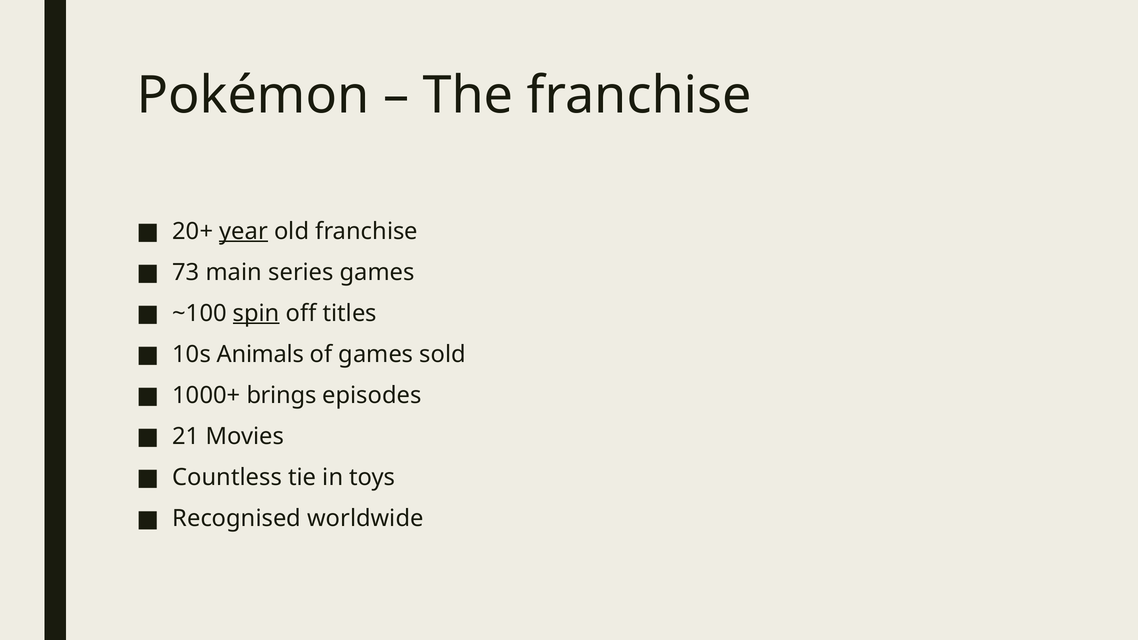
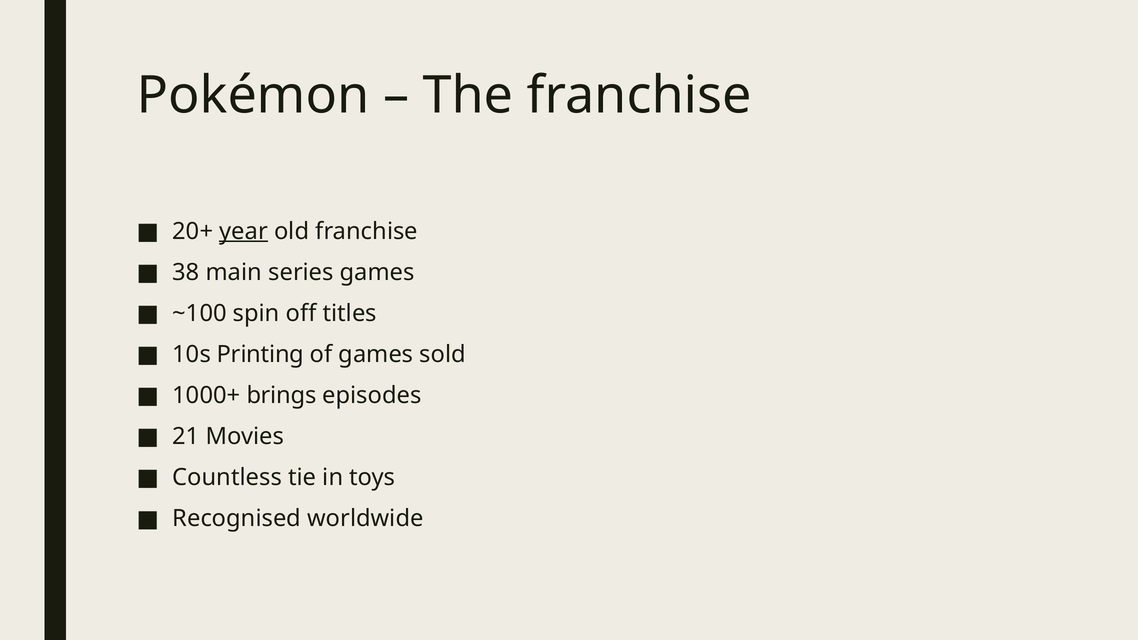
73: 73 -> 38 (186, 272)
spin underline: present -> none (256, 313)
Animals: Animals -> Printing (260, 354)
